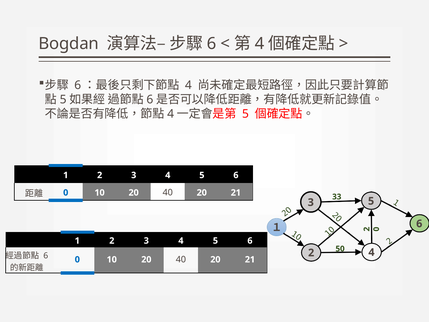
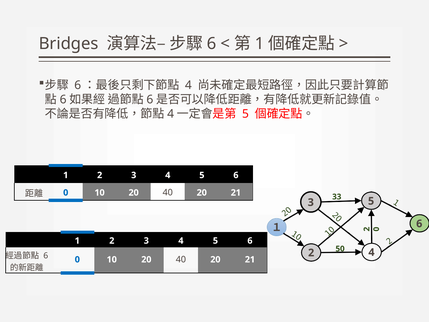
Bogdan: Bogdan -> Bridges (69, 44)
4: 4 -> 1 (259, 44)
5: 5 -> 6 (63, 100)
